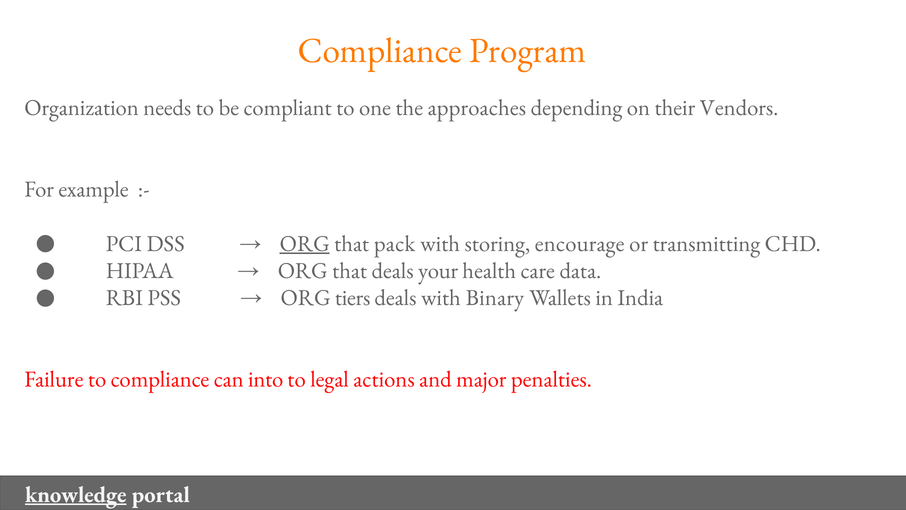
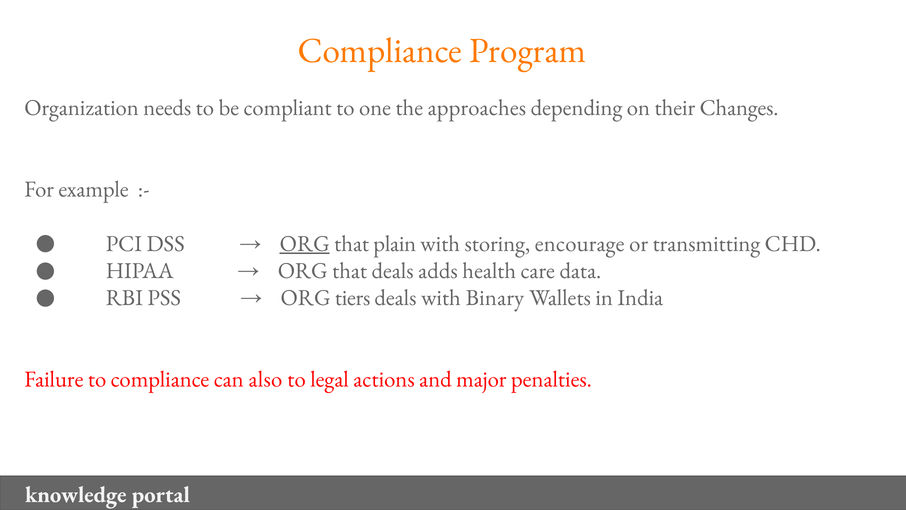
Vendors: Vendors -> Changes (739, 107)
pack: pack -> plain (395, 243)
your: your -> adds (438, 271)
into: into -> also (265, 379)
knowledge underline: present -> none (76, 494)
